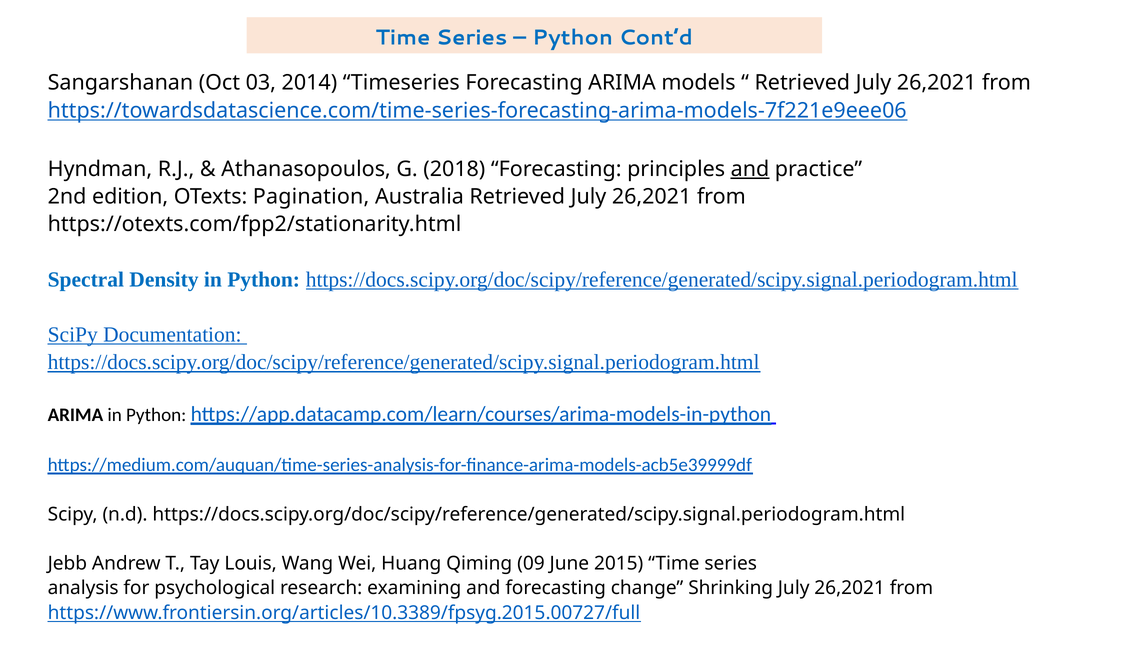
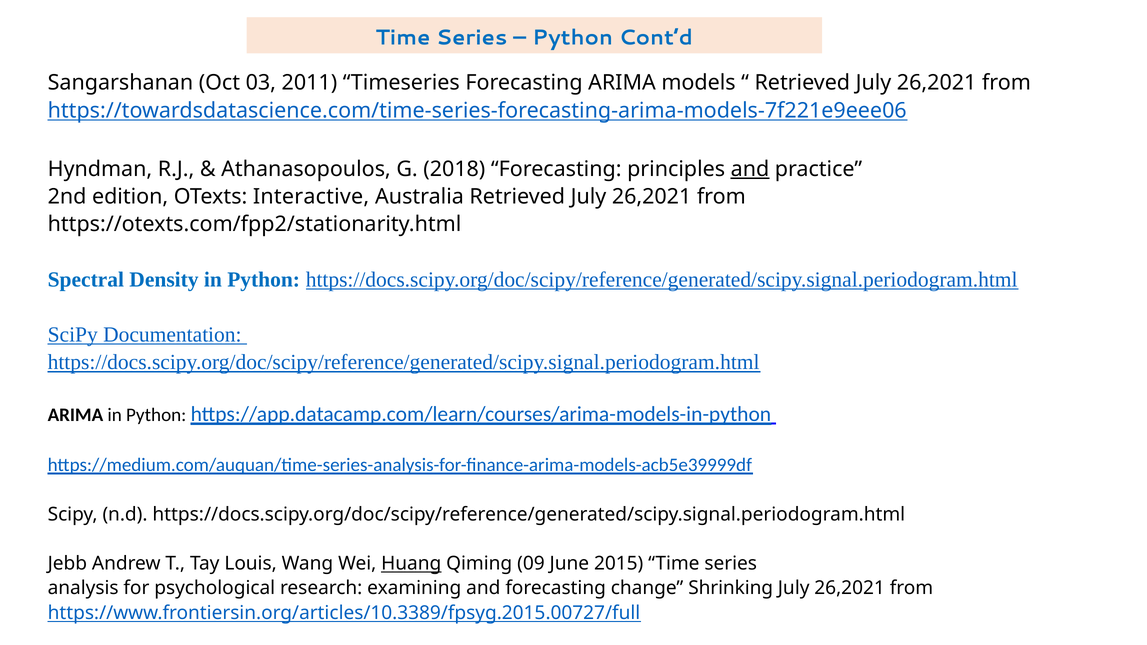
2014: 2014 -> 2011 (309, 83)
Pagination: Pagination -> Interactive (311, 197)
Huang underline: none -> present (411, 564)
